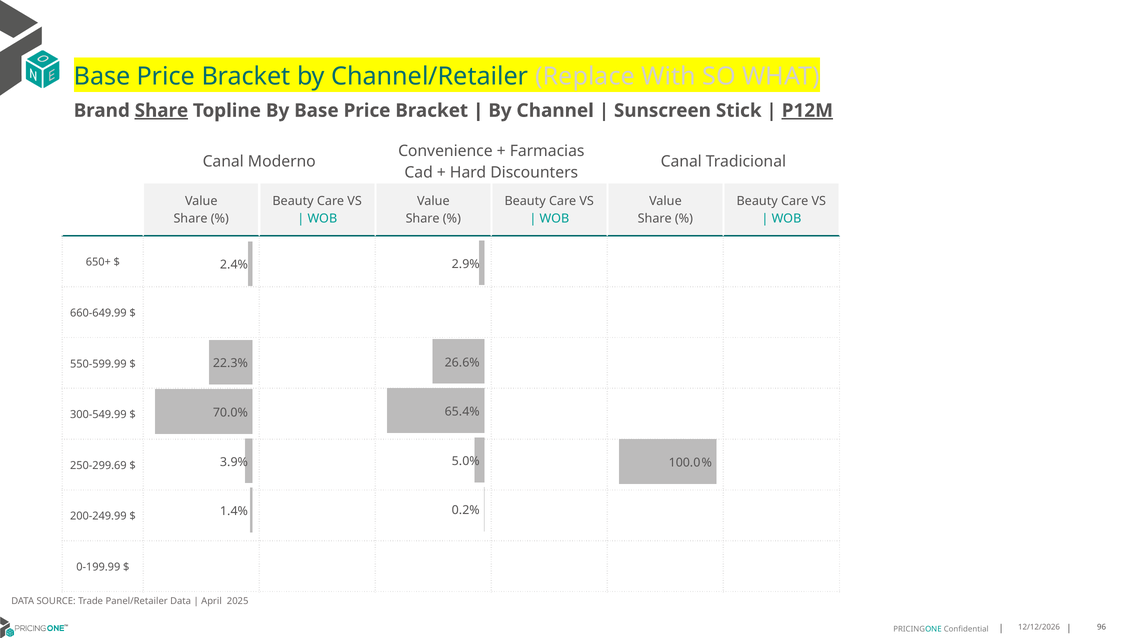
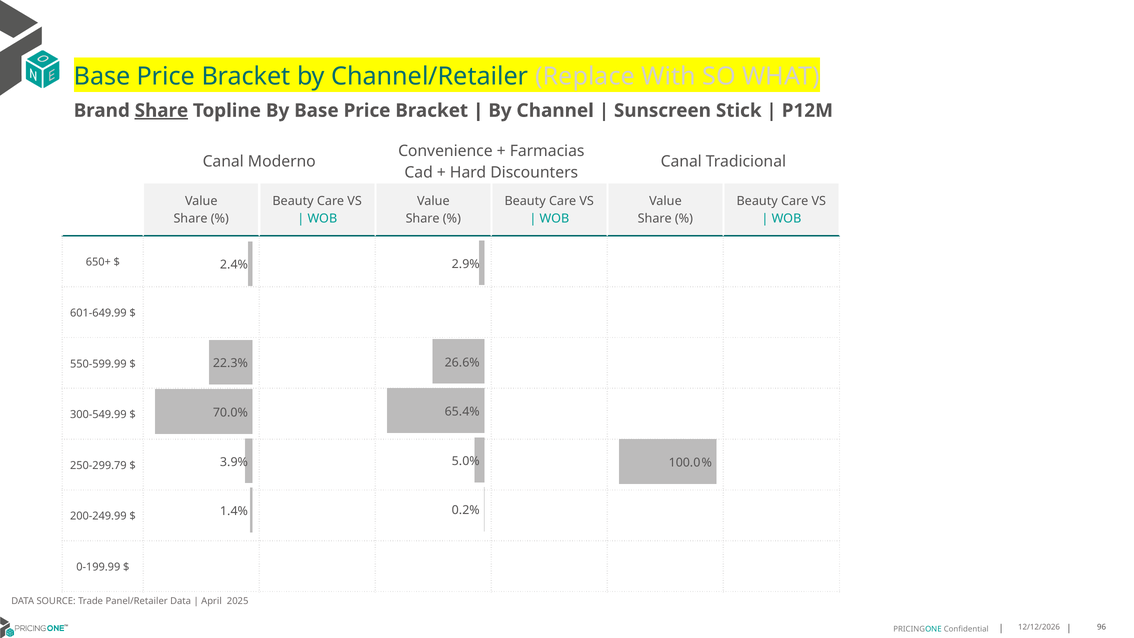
P12M underline: present -> none (807, 111)
660-649.99: 660-649.99 -> 601-649.99 (98, 313)
250-299.69: 250-299.69 -> 250-299.79 (98, 465)
